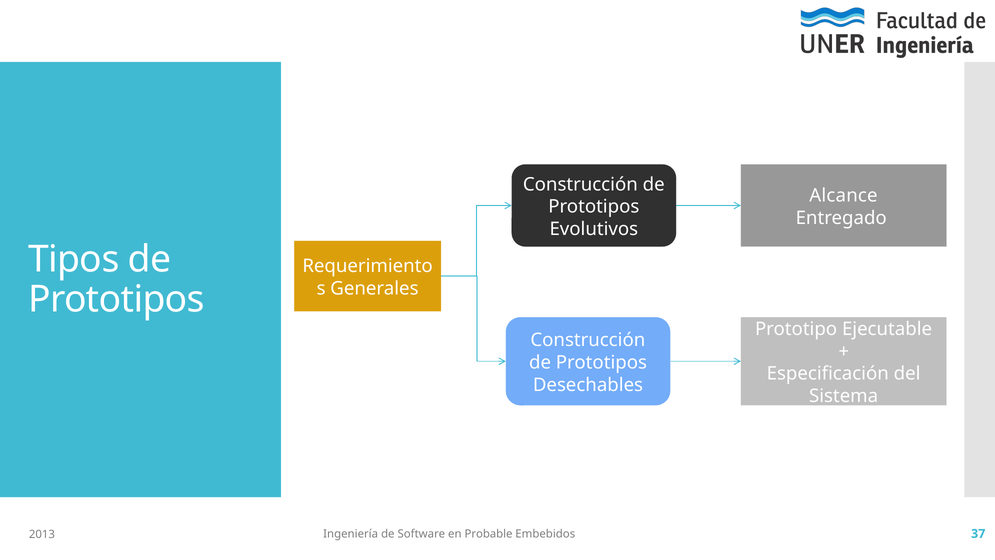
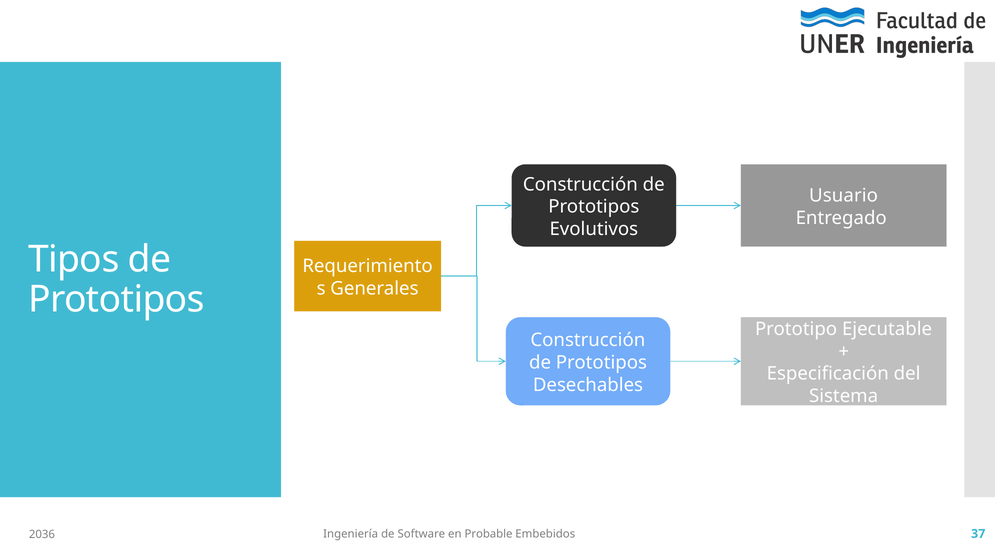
Alcance: Alcance -> Usuario (844, 195)
2013: 2013 -> 2036 (42, 534)
